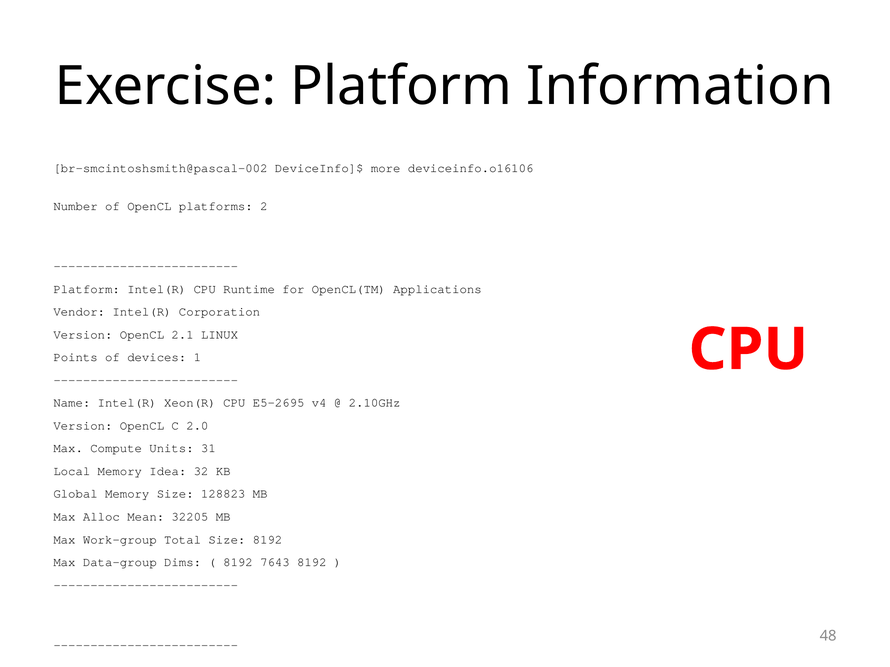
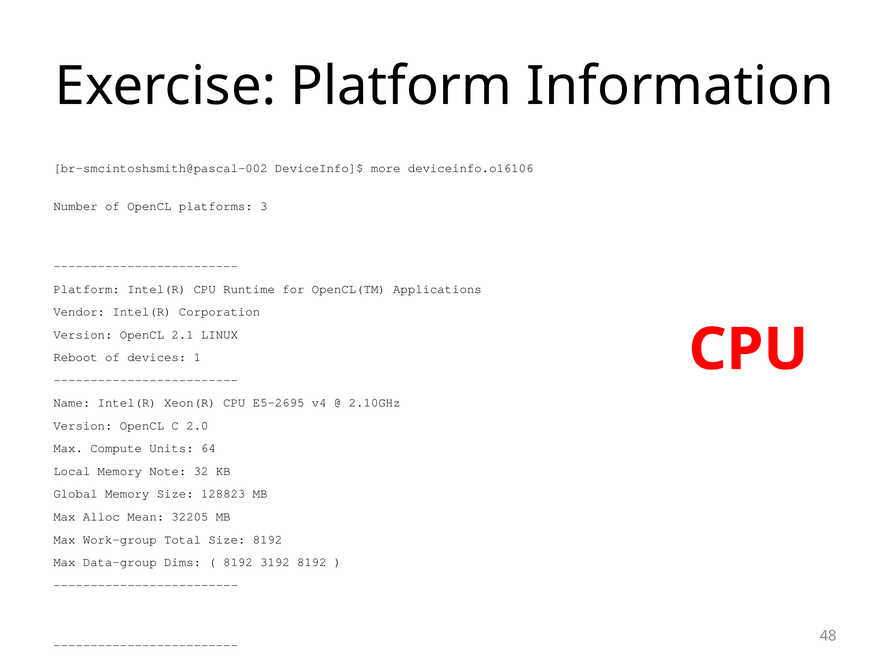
2: 2 -> 3 (264, 206)
Points: Points -> Reboot (76, 358)
31: 31 -> 64 (208, 449)
Idea: Idea -> Note (168, 472)
7643: 7643 -> 3192 (275, 563)
